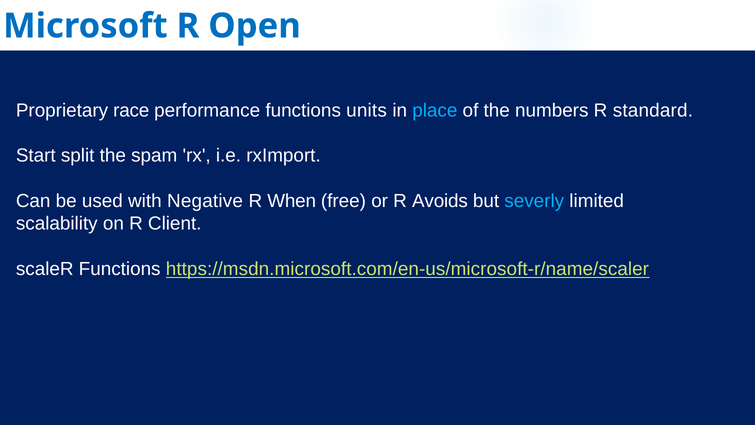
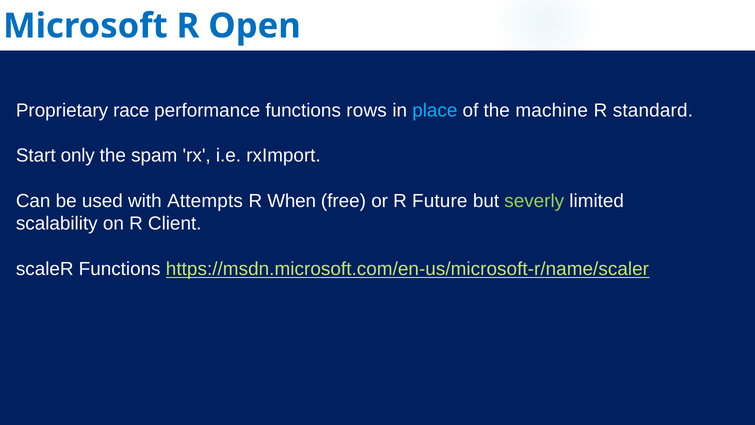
units: units -> rows (367, 110)
numbers: numbers -> machine (552, 110)
split: split -> only (78, 156)
Negative: Negative -> Attempts (205, 201)
Avoids: Avoids -> Future (440, 201)
severly colour: light blue -> light green (534, 201)
